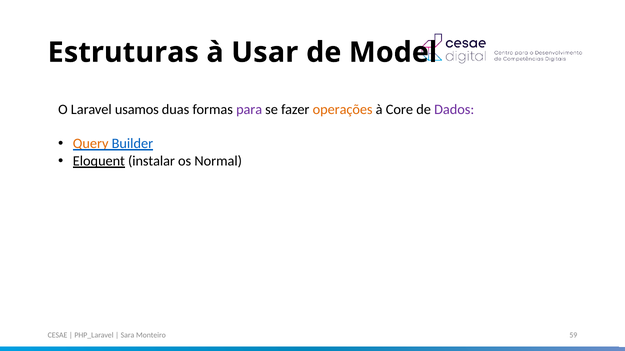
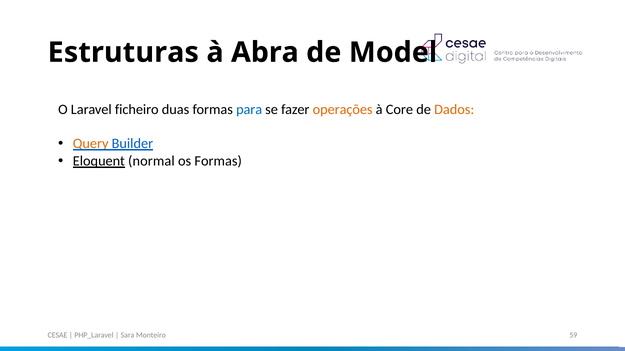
Usar: Usar -> Abra (265, 53)
usamos: usamos -> ficheiro (137, 110)
para colour: purple -> blue (249, 110)
Dados colour: purple -> orange (454, 110)
instalar: instalar -> normal (151, 161)
os Normal: Normal -> Formas (218, 161)
